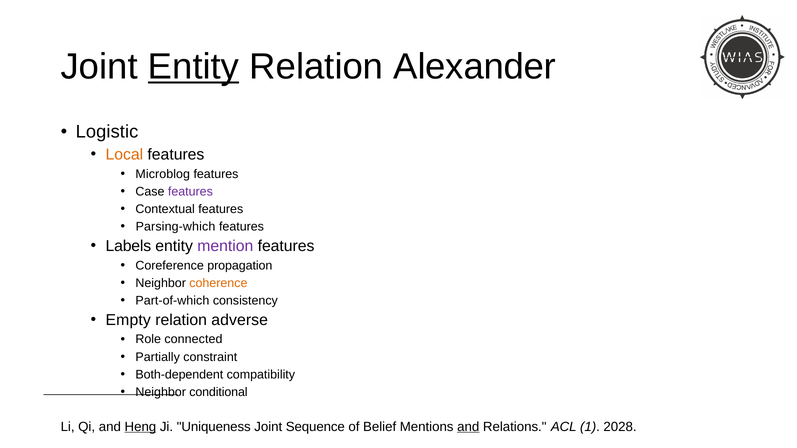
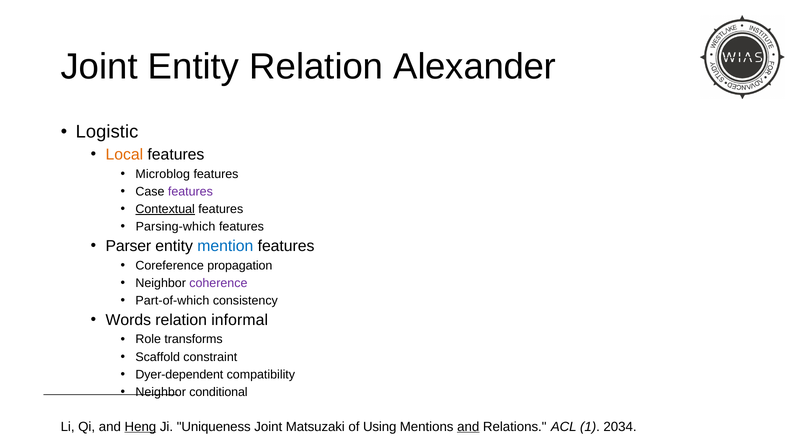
Entity underline: present -> none (194, 67)
Contextual underline: none -> present (165, 209)
Labels: Labels -> Parser (128, 246)
mention colour: purple -> blue (225, 246)
coherence colour: orange -> purple (218, 283)
Empty: Empty -> Words (128, 320)
adverse: adverse -> informal (240, 320)
connected: connected -> transforms (194, 340)
Partially: Partially -> Scaffold (158, 357)
Both-dependent: Both-dependent -> Dyer-dependent (179, 375)
Sequence: Sequence -> Matsuzaki (315, 427)
Belief: Belief -> Using (380, 427)
2028: 2028 -> 2034 (620, 427)
